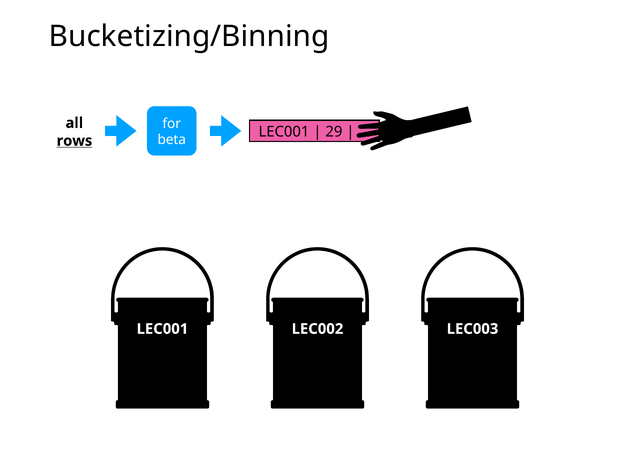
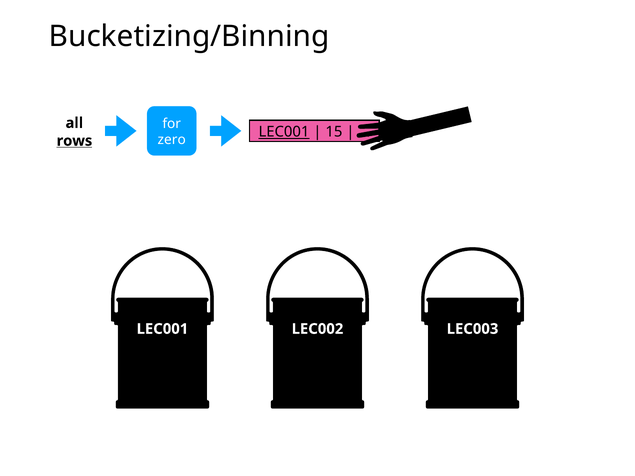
LEC001 underline: none -> present (284, 132)
29: 29 -> 15 (334, 132)
beta: beta -> zero (172, 140)
